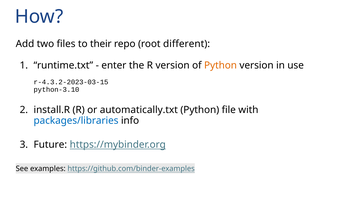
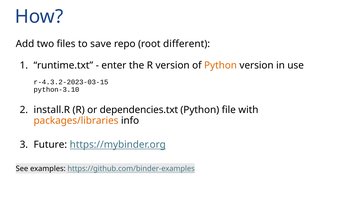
their: their -> save (101, 44)
automatically.txt: automatically.txt -> dependencies.txt (139, 110)
packages/libraries colour: blue -> orange (76, 120)
